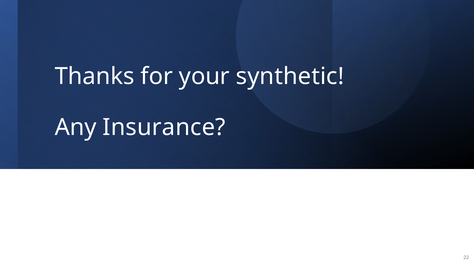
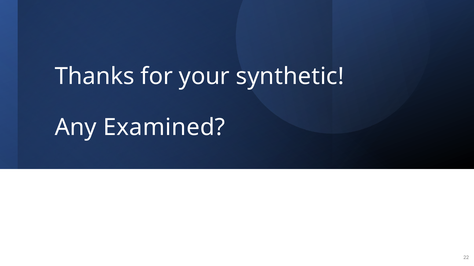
Insurance: Insurance -> Examined (164, 128)
